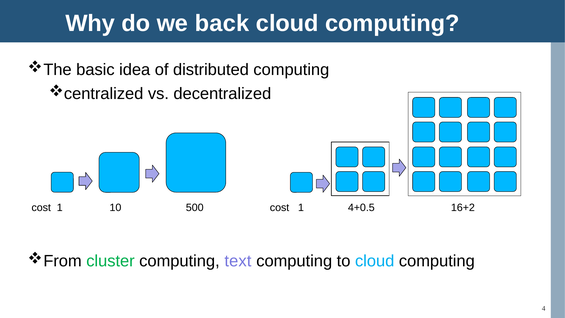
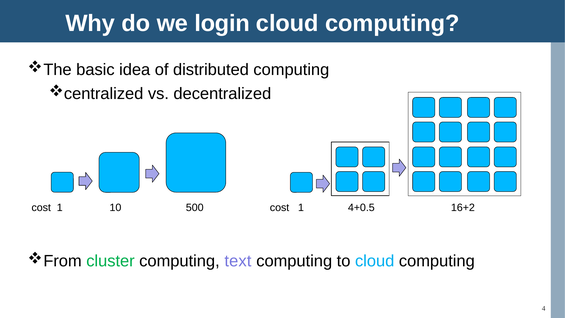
back: back -> login (222, 24)
